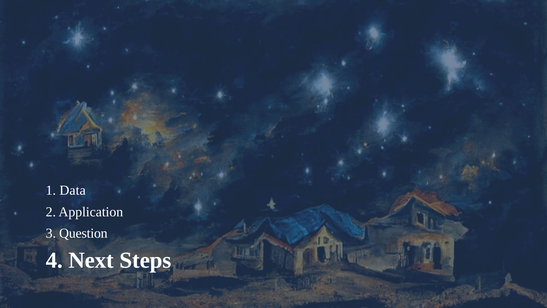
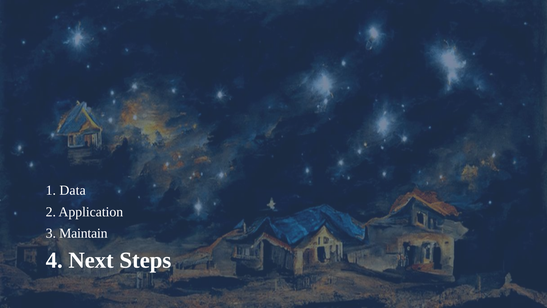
Question: Question -> Maintain (83, 233)
